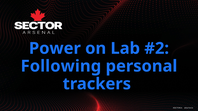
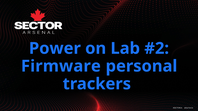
Following: Following -> Firmware (61, 66)
